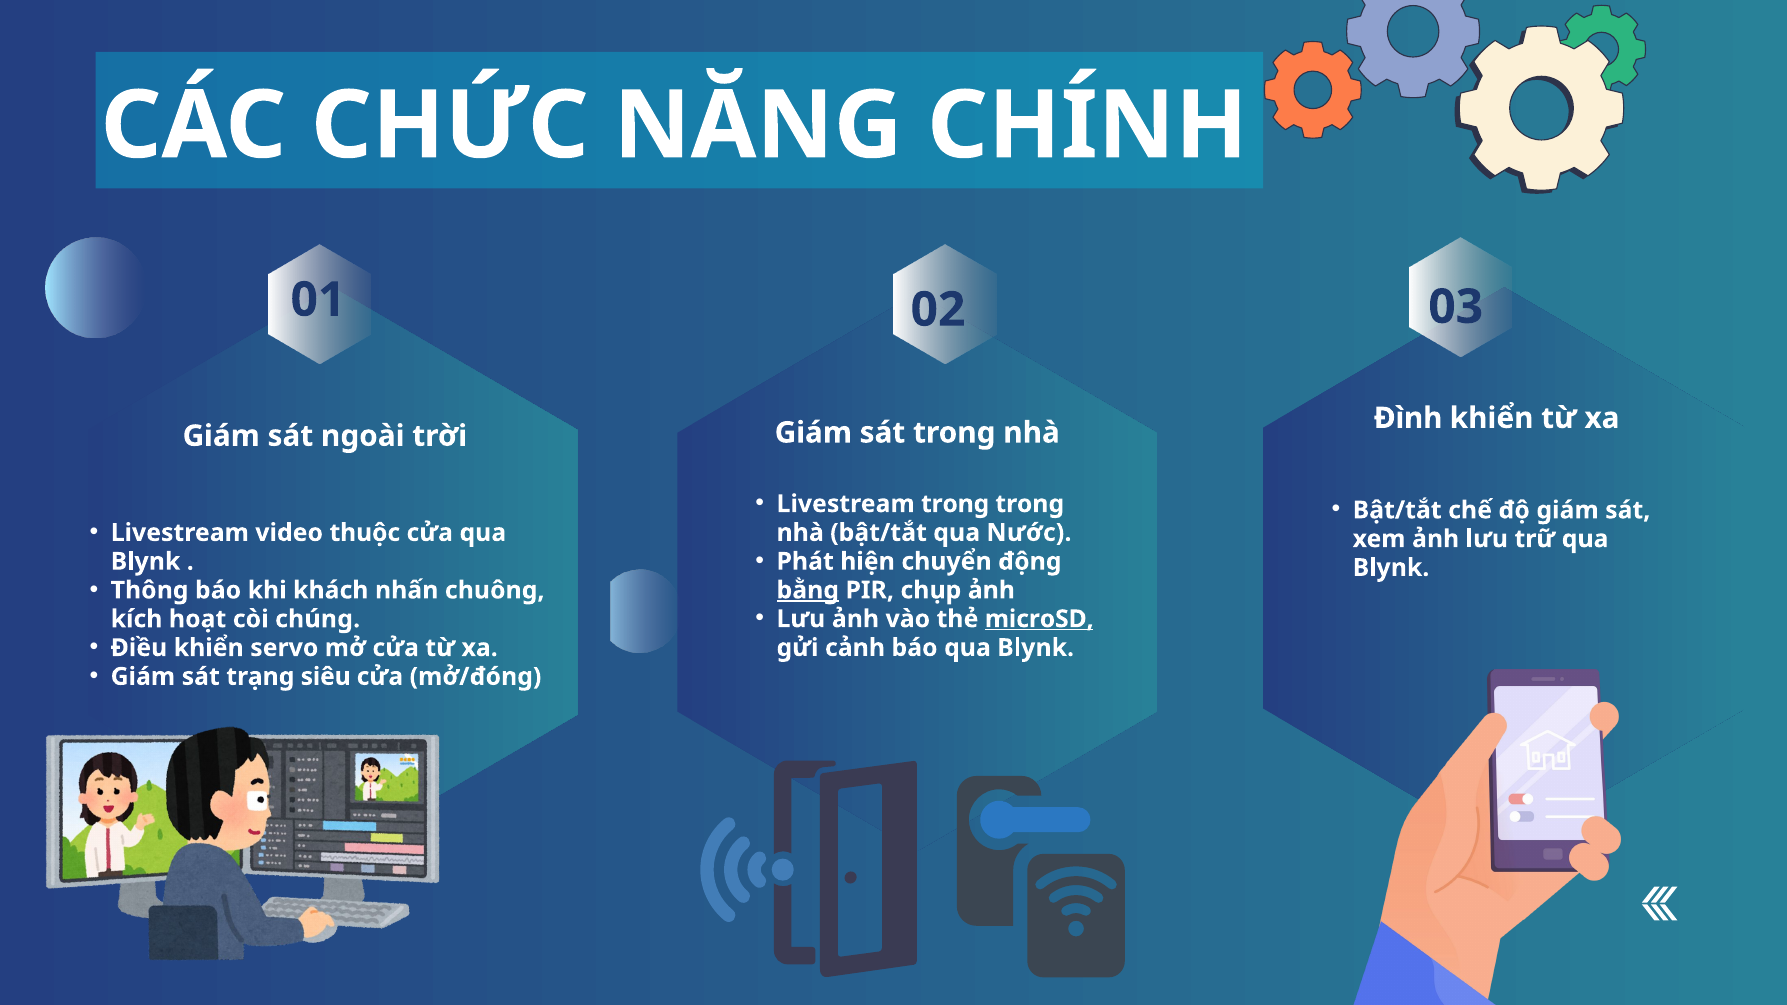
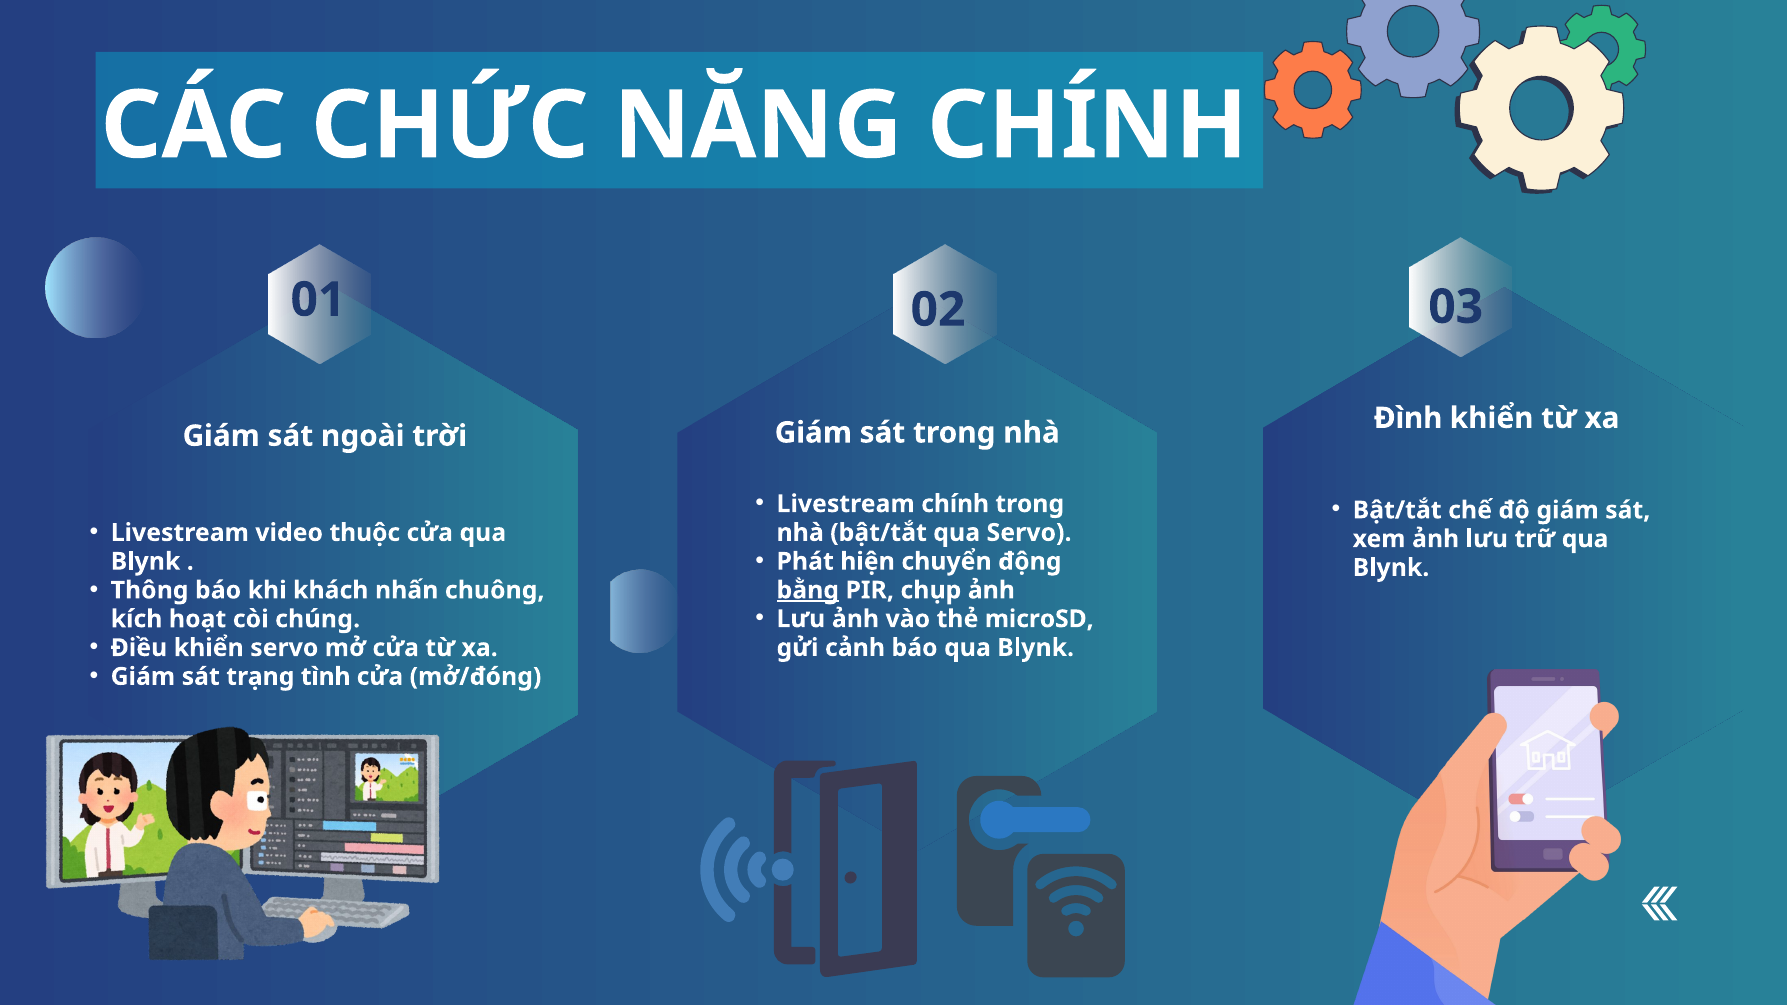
Livestream trong: trong -> chính (955, 504)
qua Nước: Nước -> Servo (1029, 533)
microSD underline: present -> none (1039, 619)
siêu: siêu -> tình (326, 677)
